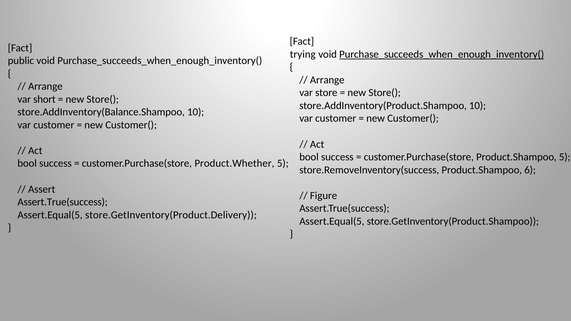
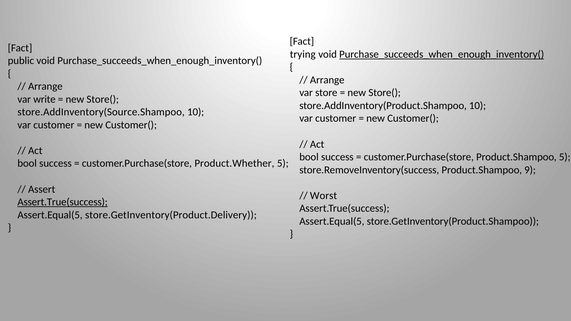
short: short -> write (44, 99)
store.AddInventory(Balance.Shampoo: store.AddInventory(Balance.Shampoo -> store.AddInventory(Source.Shampoo (101, 112)
6: 6 -> 9 (530, 170)
Figure: Figure -> Worst (324, 196)
Assert.True(success underline: none -> present (63, 202)
